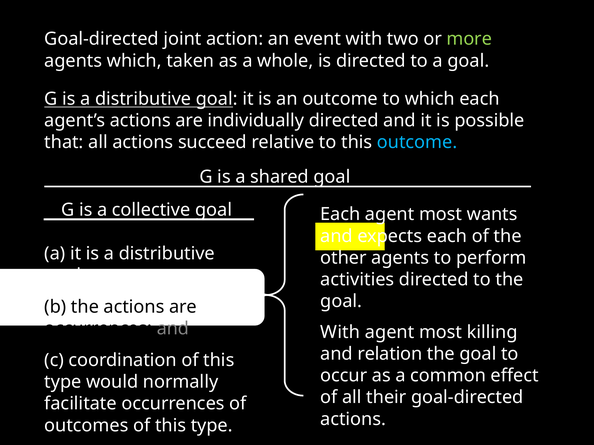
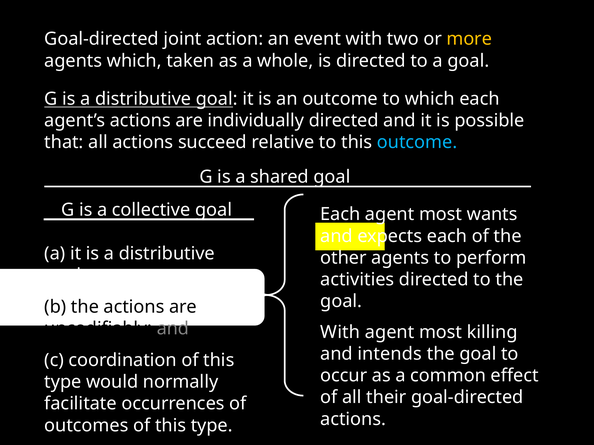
more colour: light green -> yellow (469, 39)
occurrences: occurrences -> uncodifiably (98, 329)
relation: relation -> intends (390, 354)
